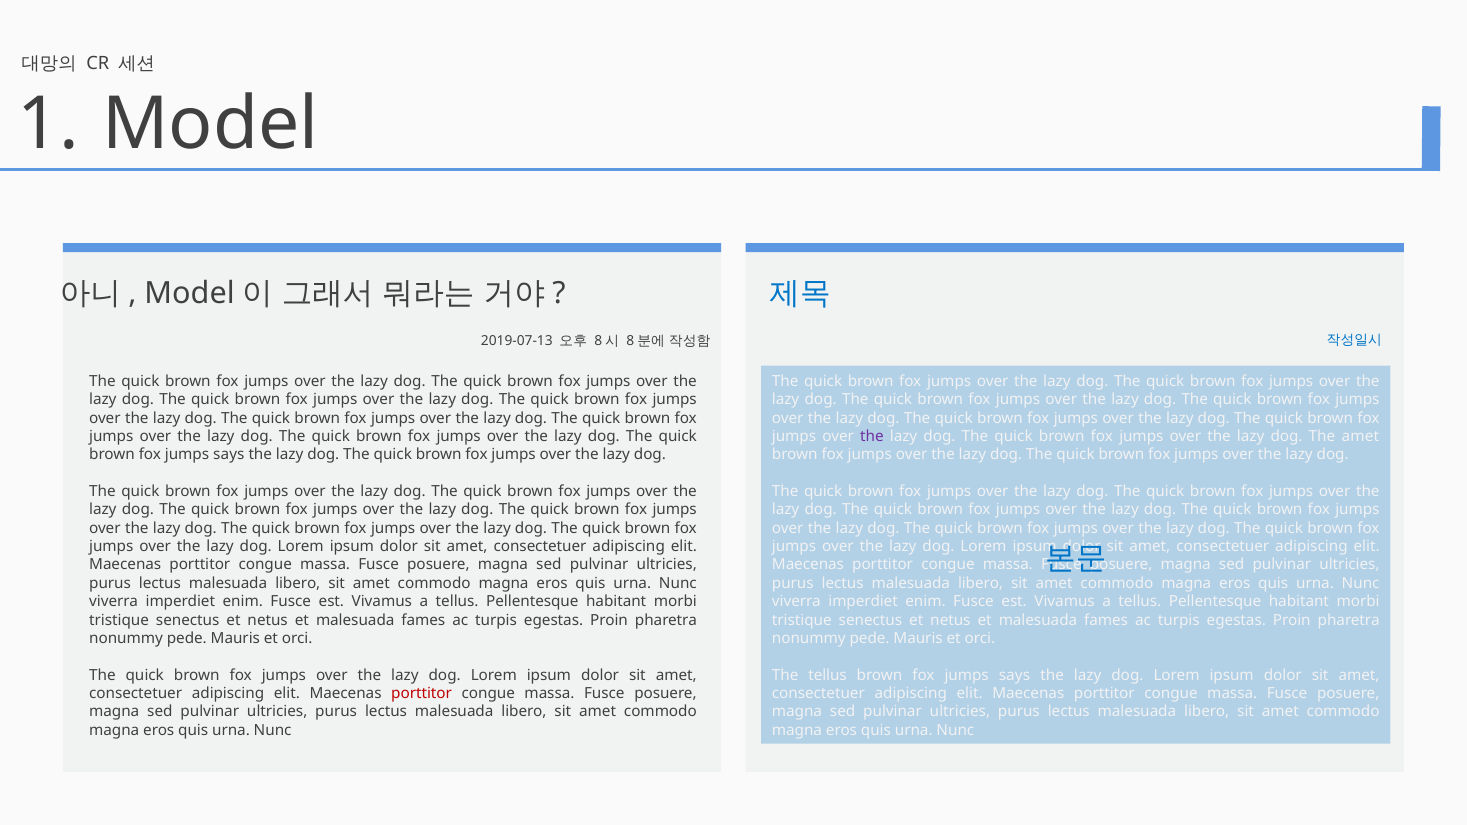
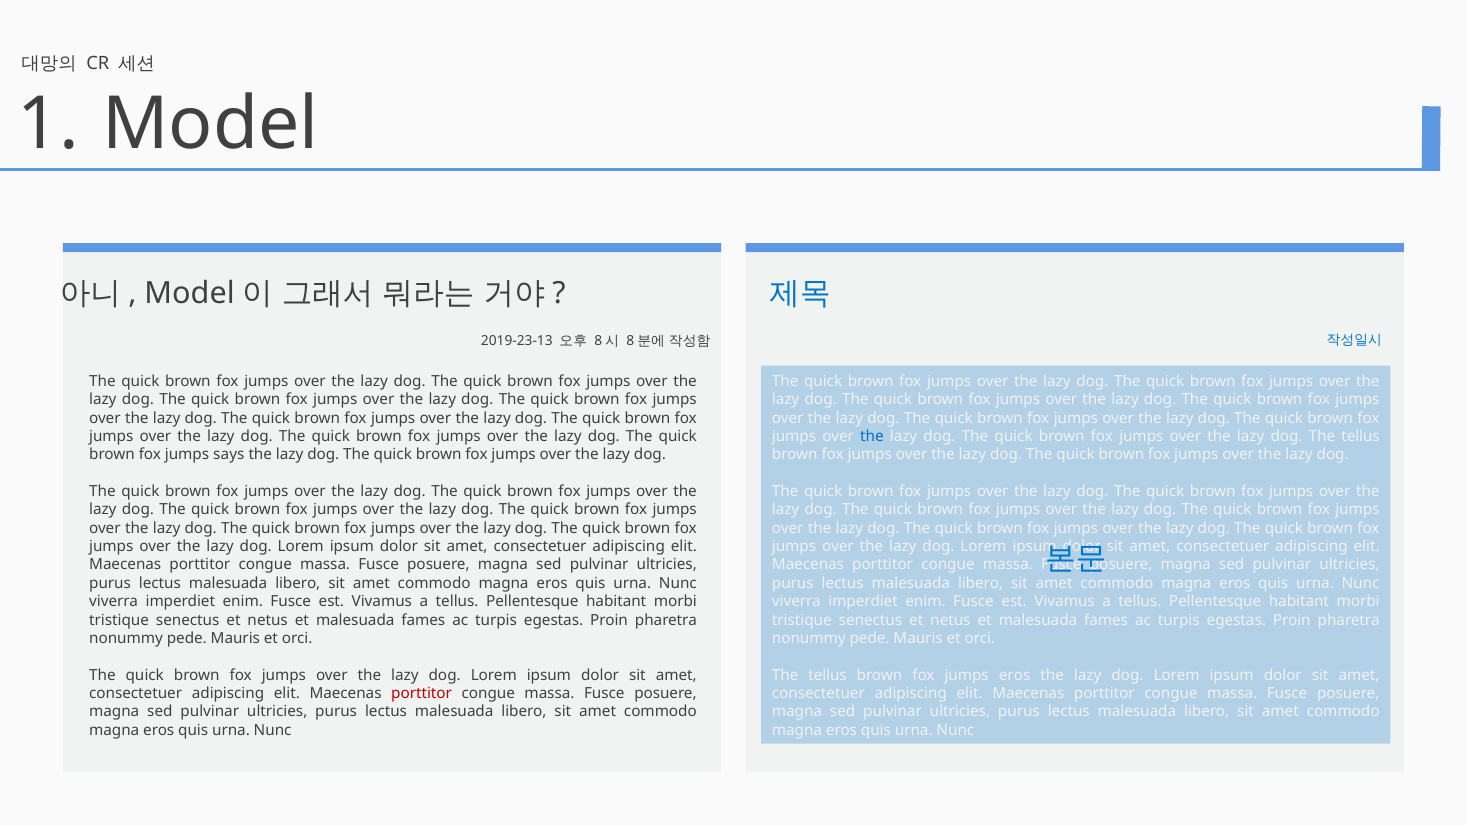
2019-07-13: 2019-07-13 -> 2019-23-13 (517, 341)
the colour: purple -> blue (872, 436)
dog The amet: amet -> tellus (1361, 436)
says: says -> eros (1015, 675)
